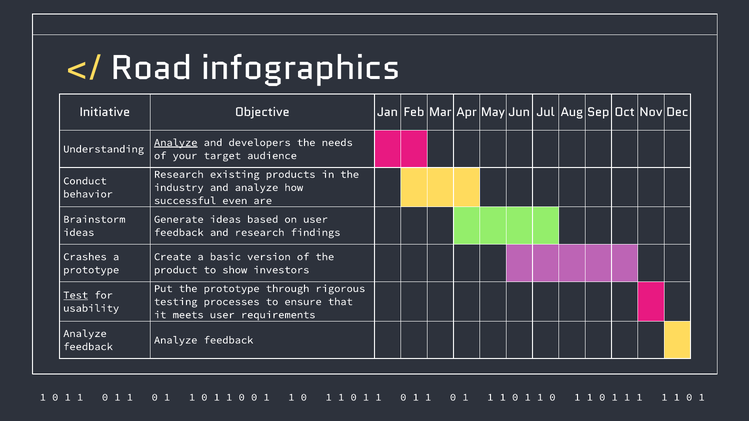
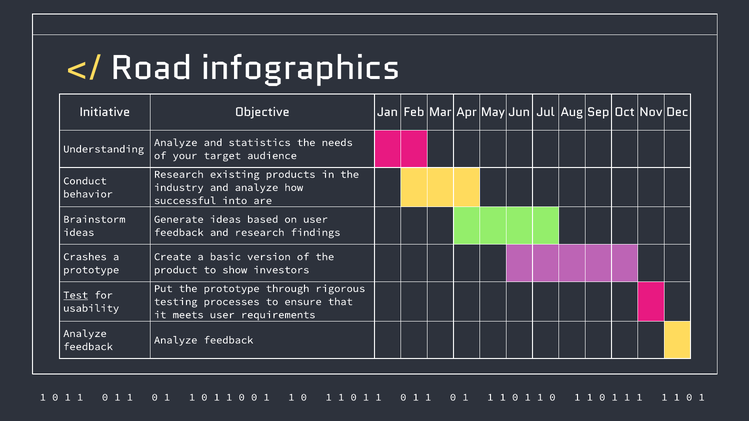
Analyze underline: present -> none (176, 143)
developers: developers -> statistics (260, 143)
even: even -> into (235, 201)
